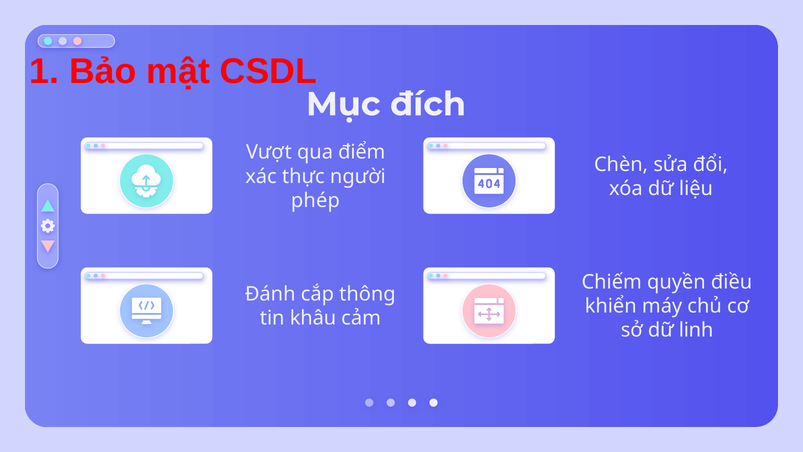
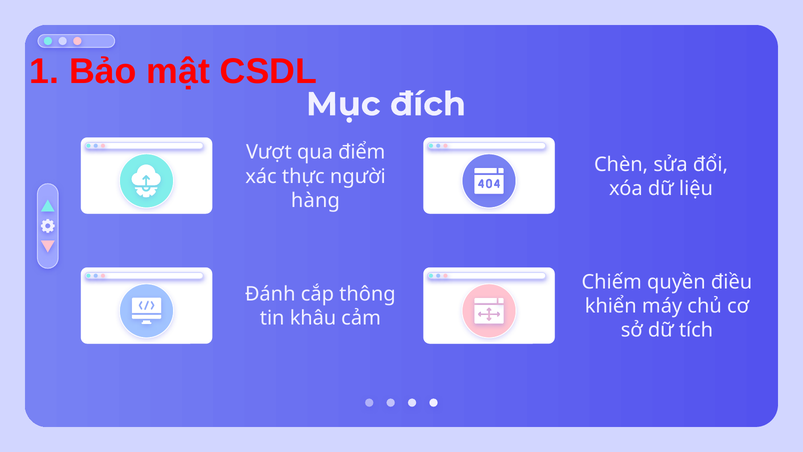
phép: phép -> hàng (315, 200)
linh: linh -> tích (696, 330)
